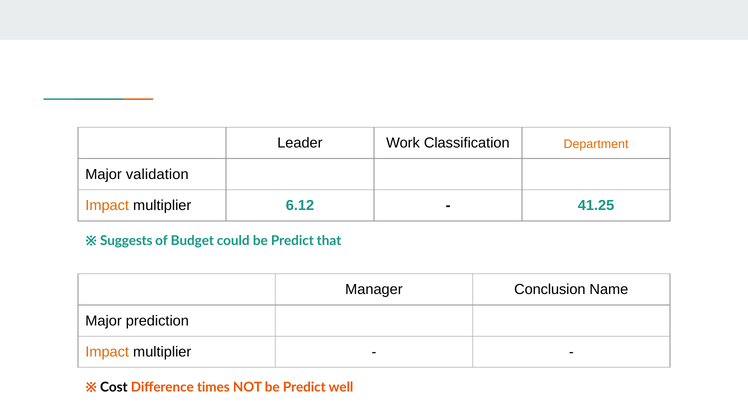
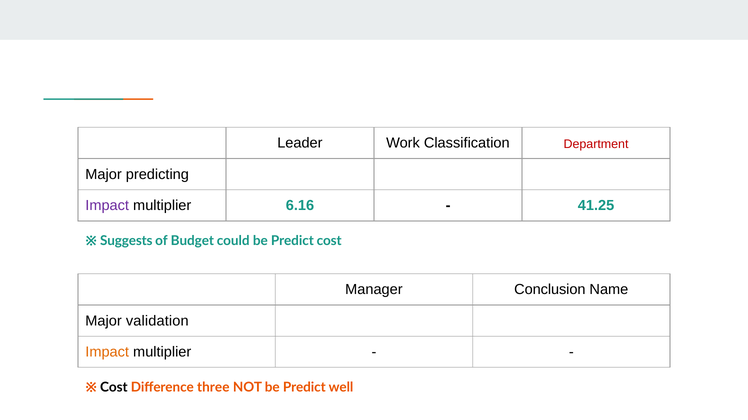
Department colour: orange -> red (596, 144)
validation: validation -> predicting (157, 175)
Impact colour: orange -> purple (107, 206)
6.12: 6.12 -> 6.16 (300, 206)
Predict that: that -> cost (329, 241)
prediction: prediction -> validation (157, 321)
times: times -> three (213, 388)
